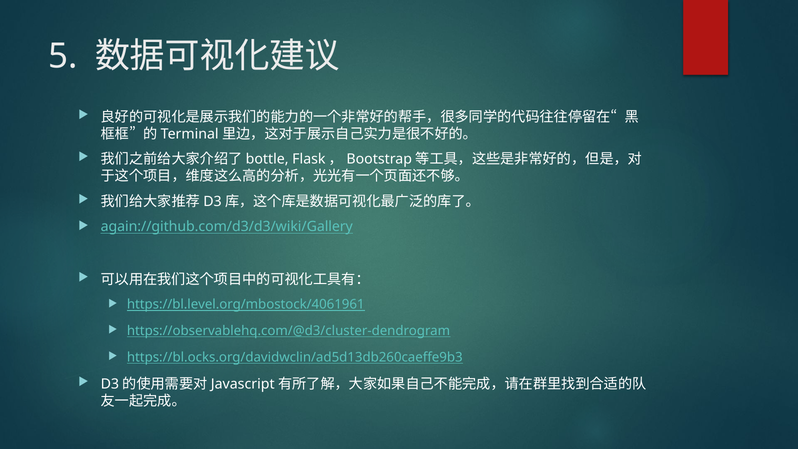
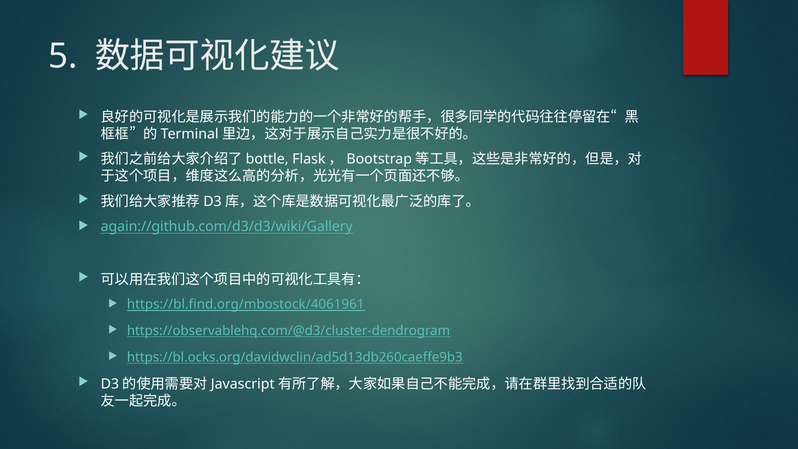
https://bl.level.org/mbostock/4061961: https://bl.level.org/mbostock/4061961 -> https://bl.find.org/mbostock/4061961 (246, 304)
